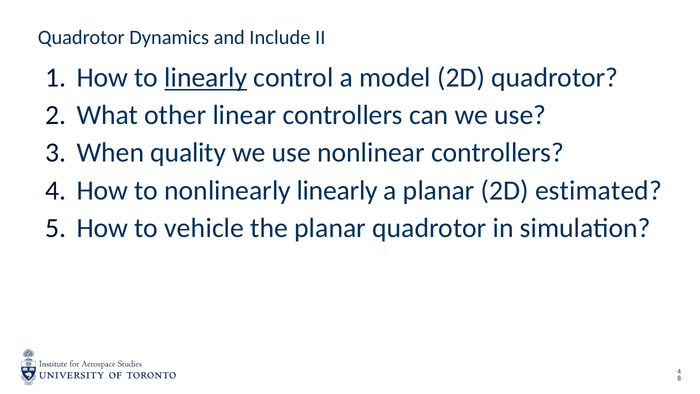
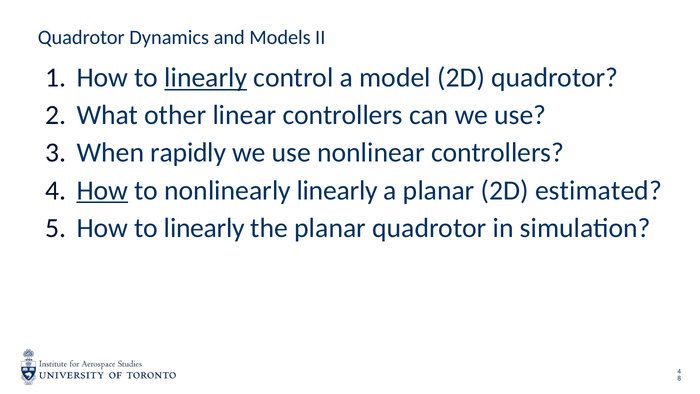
Include: Include -> Models (280, 37)
quality: quality -> rapidly (188, 153)
How underline: none -> present (102, 190)
vehicle: vehicle -> linearly (204, 228)
